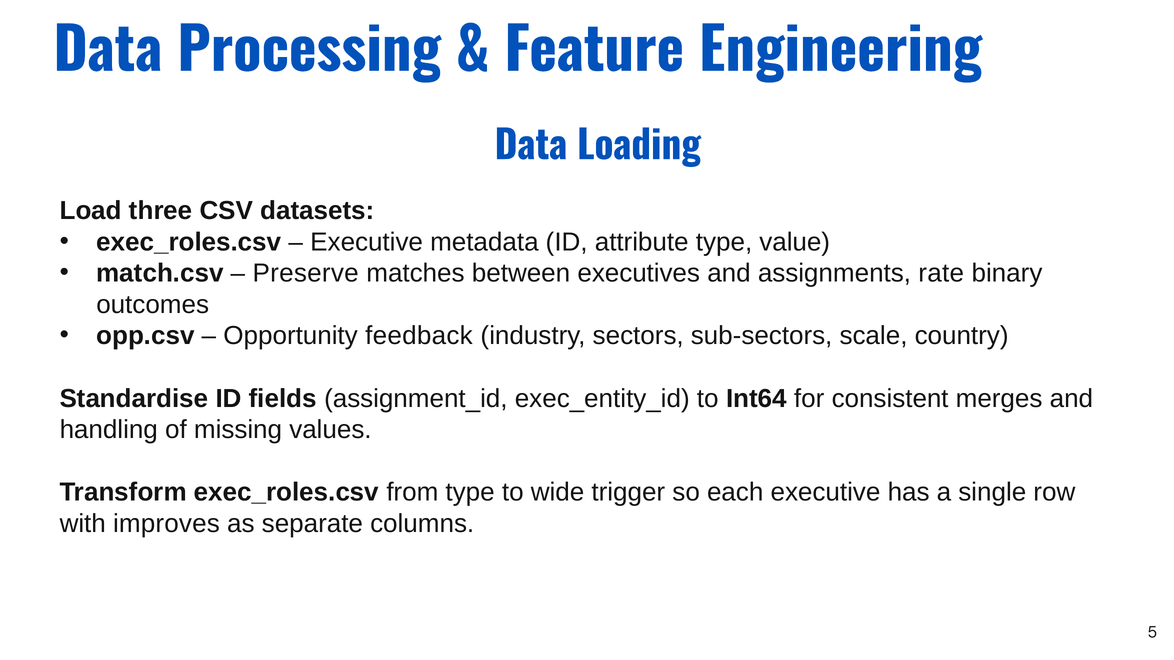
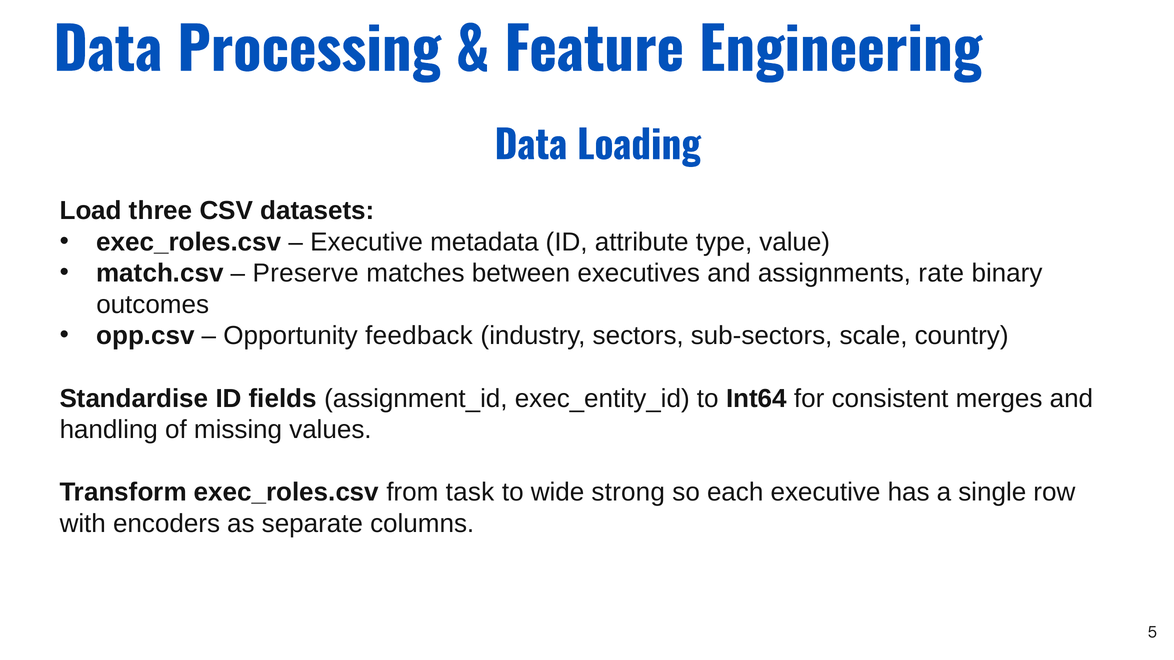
from type: type -> task (470, 493)
trigger: trigger -> strong (628, 493)
improves: improves -> encoders (167, 524)
